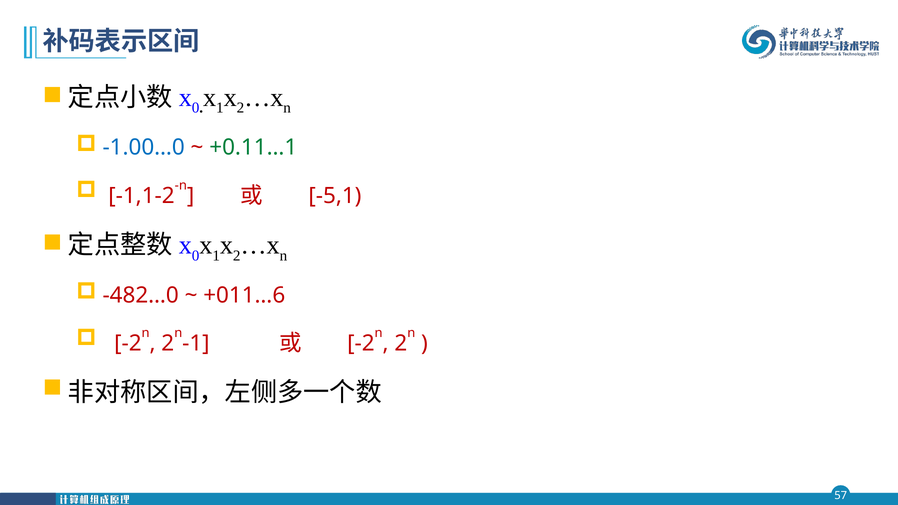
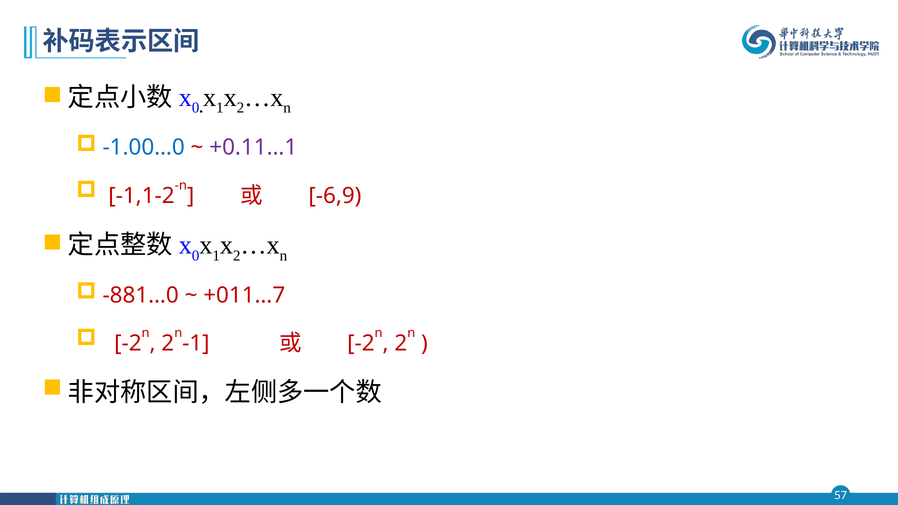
+0.11…1 colour: green -> purple (253, 147)
-5,1: -5,1 -> -6,9 (335, 196)
-482…0: -482…0 -> -881…0 (141, 295)
+011…6: +011…6 -> +011…7 (244, 295)
